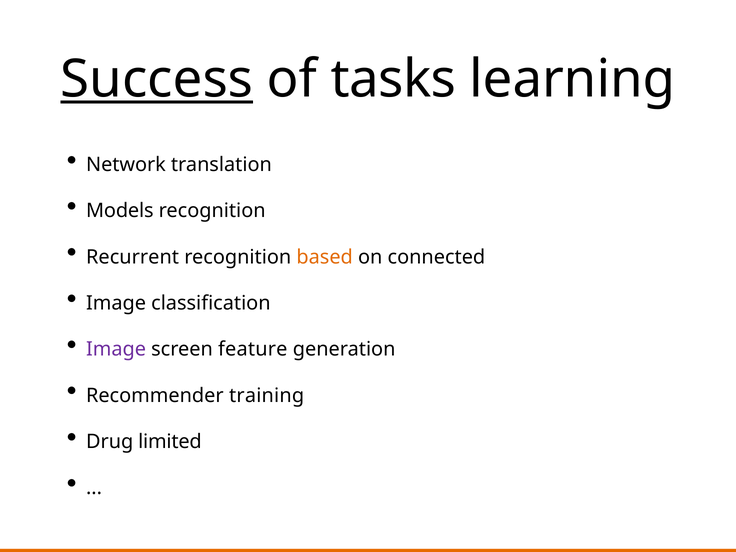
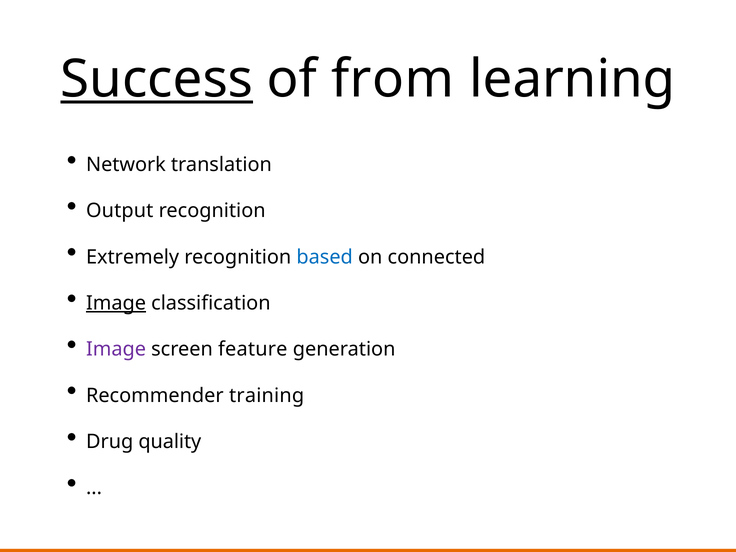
tasks: tasks -> from (393, 79)
Models: Models -> Output (120, 211)
Recurrent: Recurrent -> Extremely (133, 257)
based colour: orange -> blue (325, 257)
Image underline: none -> present (116, 303)
limited: limited -> quality (170, 442)
